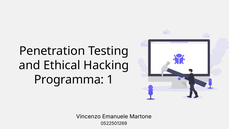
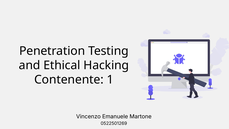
Programma: Programma -> Contenente (69, 80)
